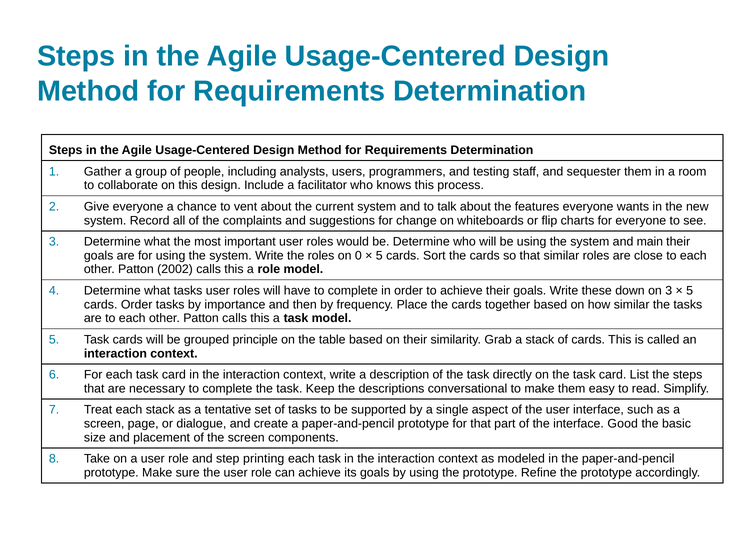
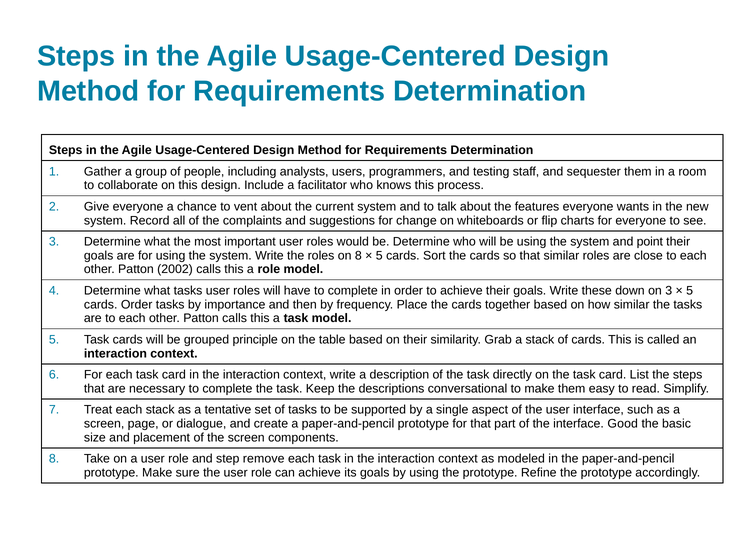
main: main -> point (650, 242)
on 0: 0 -> 8 (358, 255)
printing: printing -> remove (264, 459)
